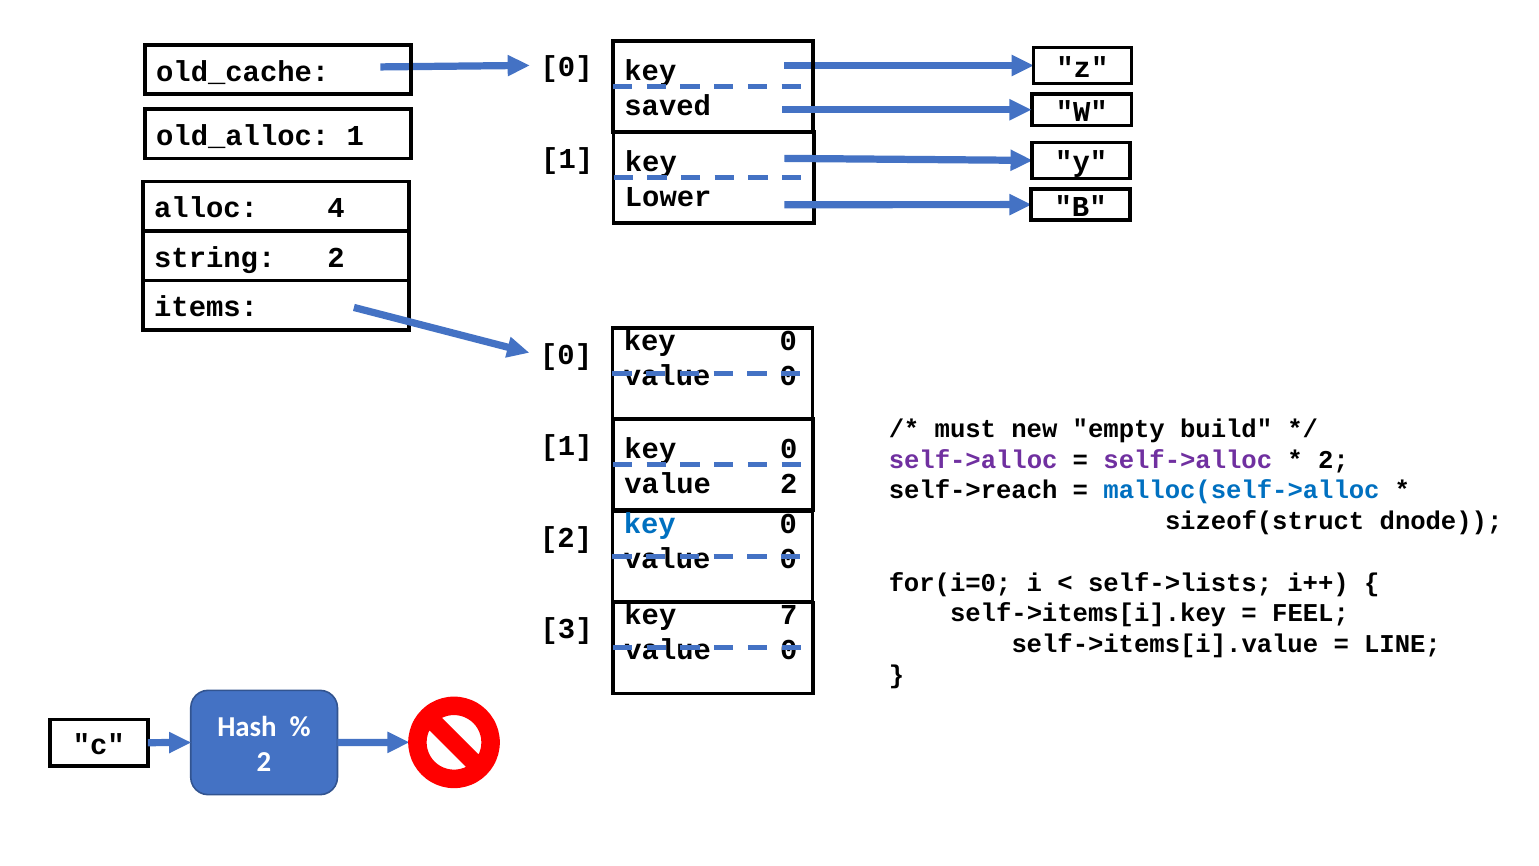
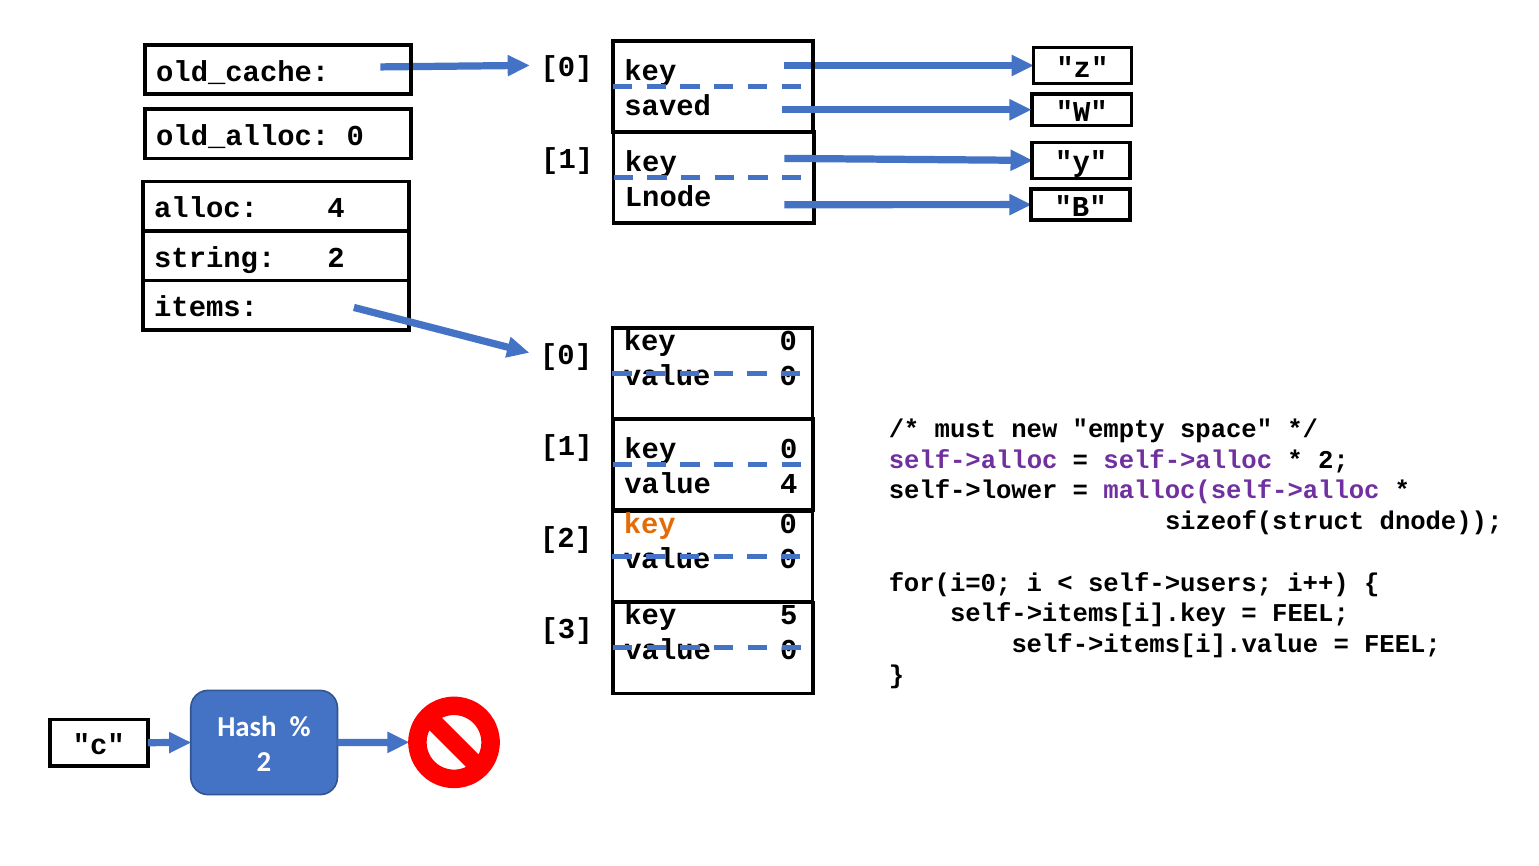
old_alloc 1: 1 -> 0 (355, 136)
Lower: Lower -> Lnode (668, 197)
build: build -> space (1226, 429)
value 2: 2 -> 4 (789, 484)
self->reach: self->reach -> self->lower (973, 490)
malloc(self->alloc colour: blue -> purple (1242, 490)
key colour: blue -> orange (650, 524)
self->lists: self->lists -> self->users (1180, 583)
7: 7 -> 5 (789, 615)
LINE: LINE -> FEEL (1403, 644)
